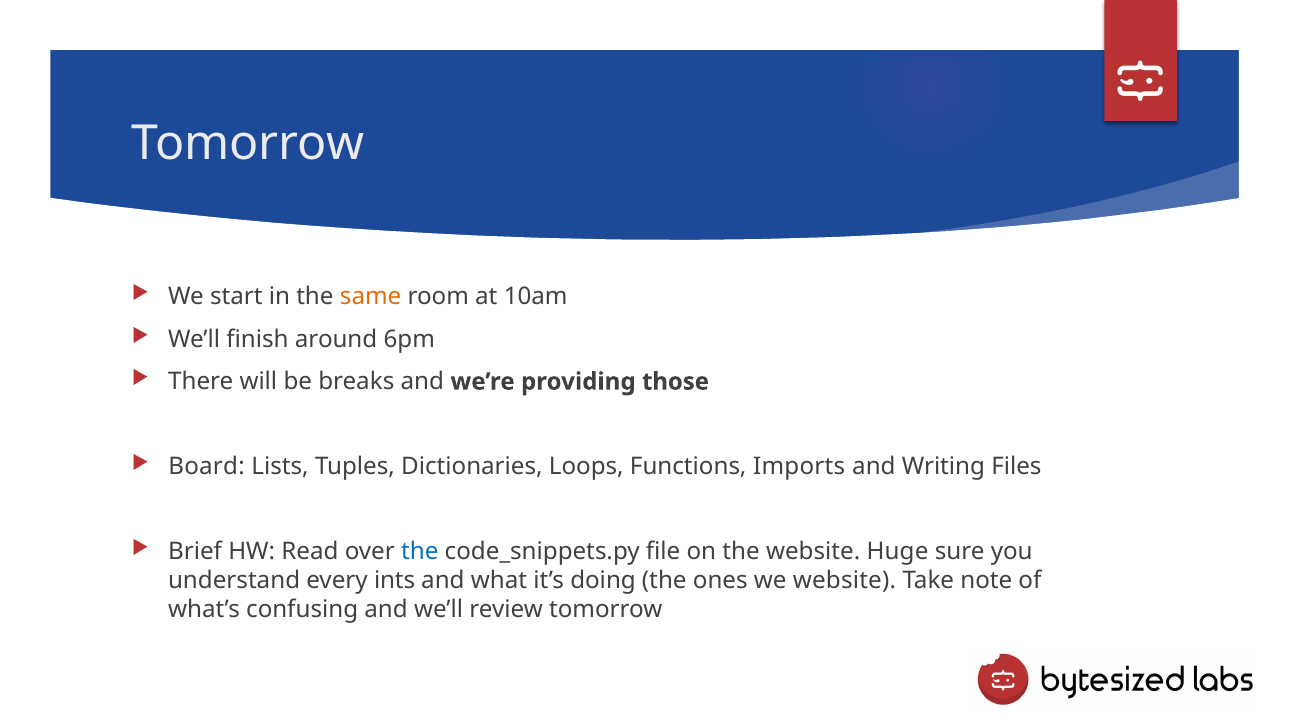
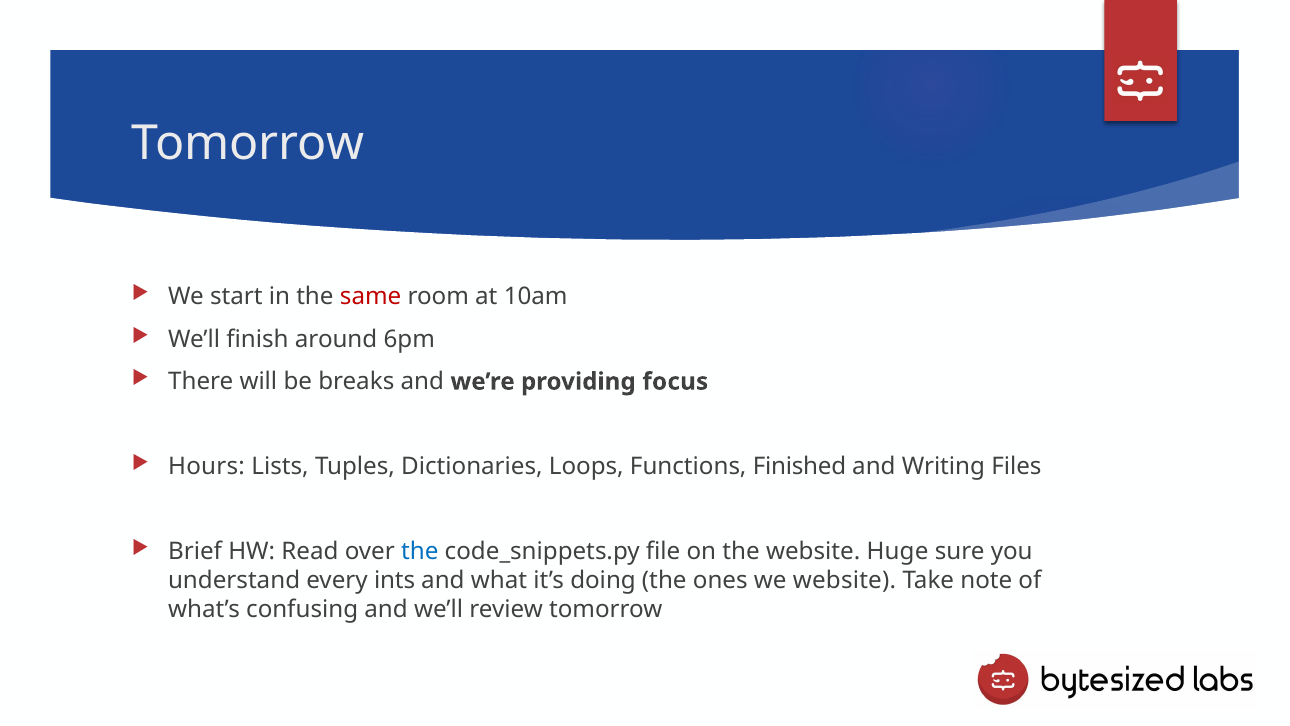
same colour: orange -> red (371, 297)
those: those -> focus (675, 381)
Board: Board -> Hours (207, 466)
Imports: Imports -> Finished (799, 466)
